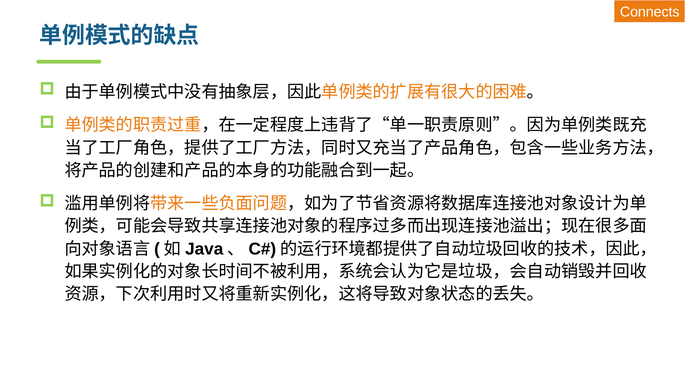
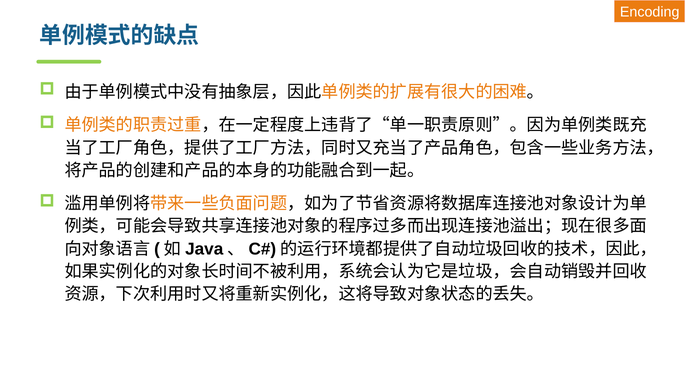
Connects: Connects -> Encoding (650, 12)
